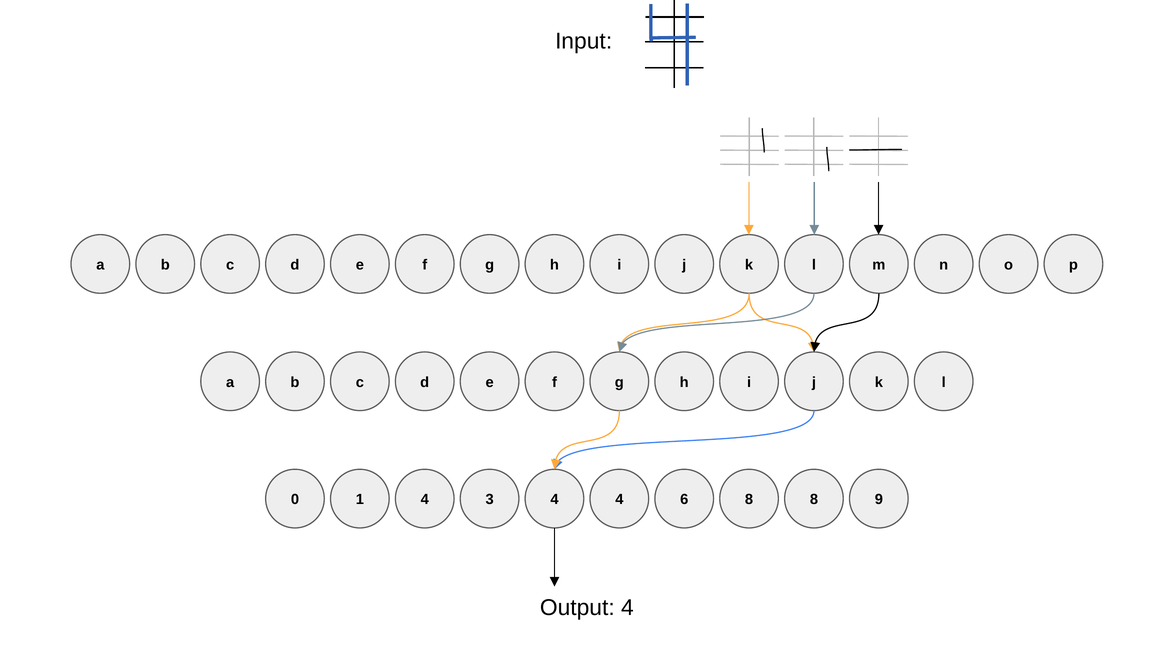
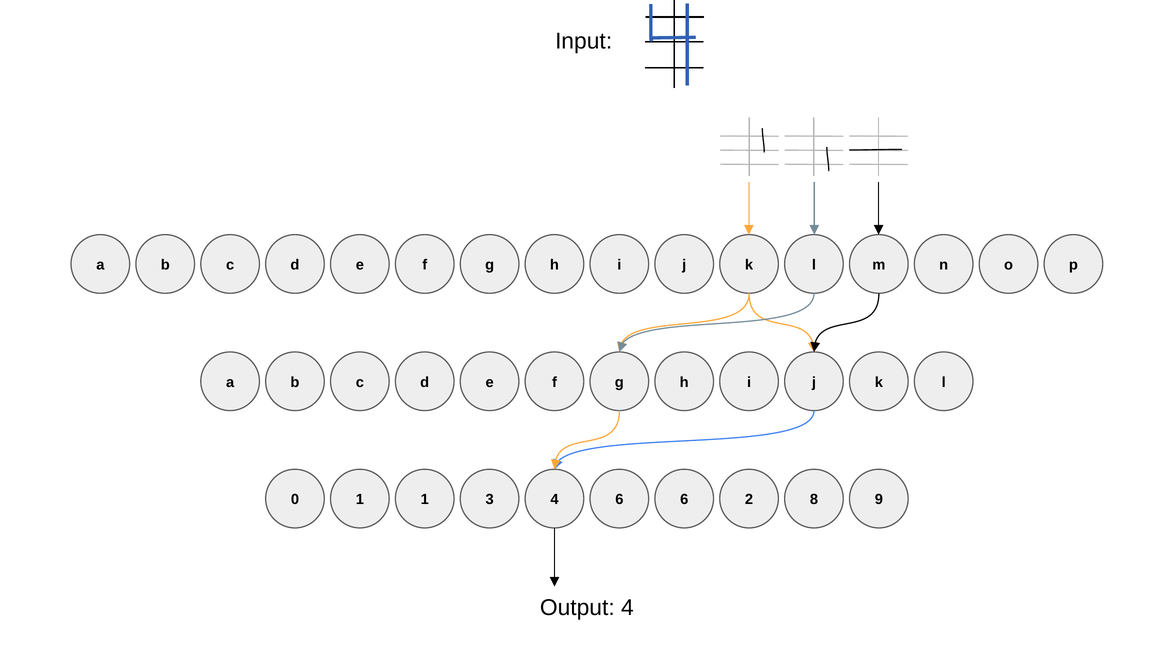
1 4: 4 -> 1 (425, 499)
4 4: 4 -> 6 (619, 499)
6 8: 8 -> 2 (749, 499)
